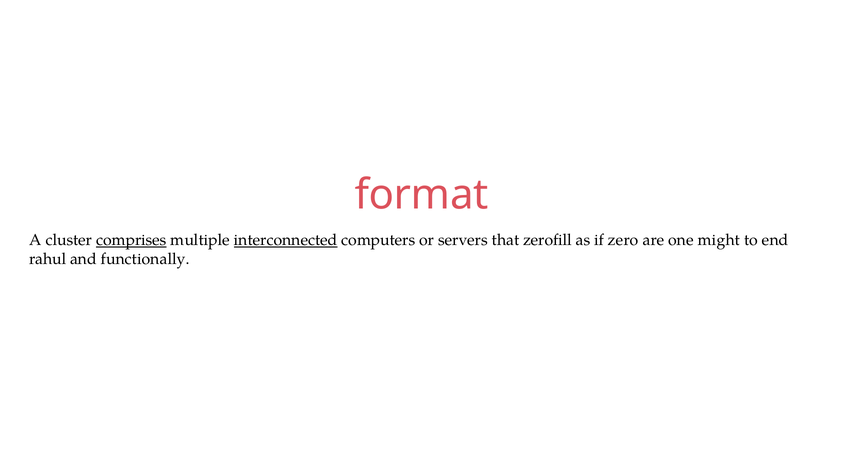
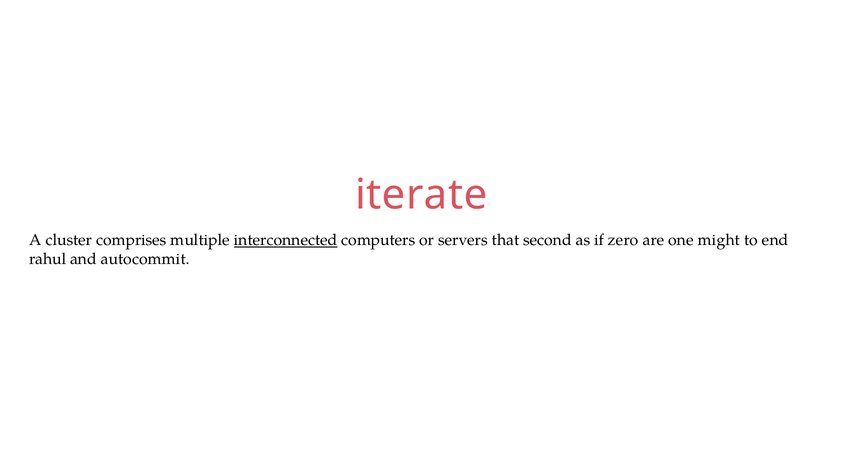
format: format -> iterate (421, 195)
comprises underline: present -> none (131, 240)
zerofill: zerofill -> second (547, 240)
functionally: functionally -> autocommit (145, 259)
